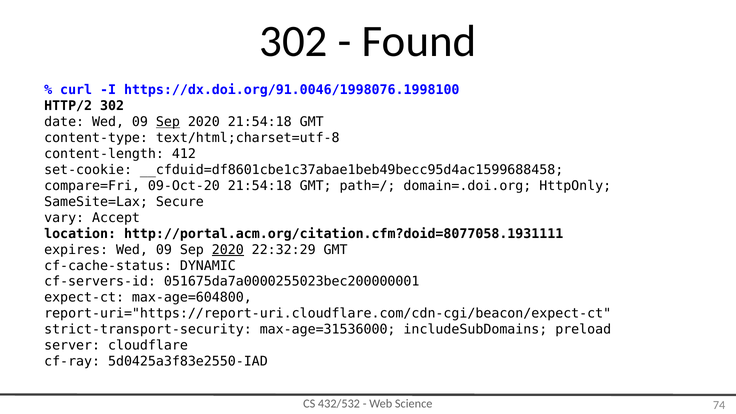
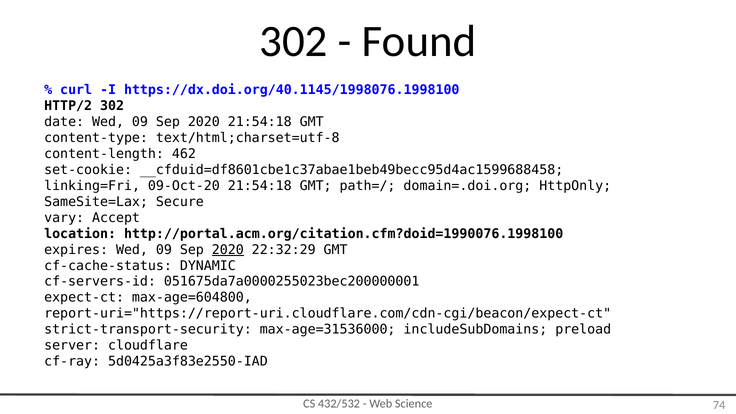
https://dx.doi.org/91.0046/1998076.1998100: https://dx.doi.org/91.0046/1998076.1998100 -> https://dx.doi.org/40.1145/1998076.1998100 (292, 90)
Sep underline: present -> none (168, 122)
412: 412 -> 462 (184, 154)
compare=Fri: compare=Fri -> linking=Fri (92, 186)
http://portal.acm.org/citation.cfm?doid=8077058.1931111: http://portal.acm.org/citation.cfm?doid=8077058.1931111 -> http://portal.acm.org/citation.cfm?doid=1990076.1998100 (344, 234)
